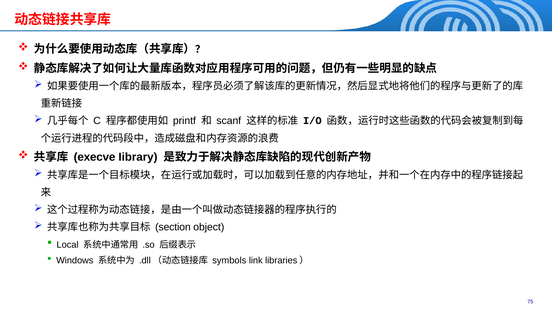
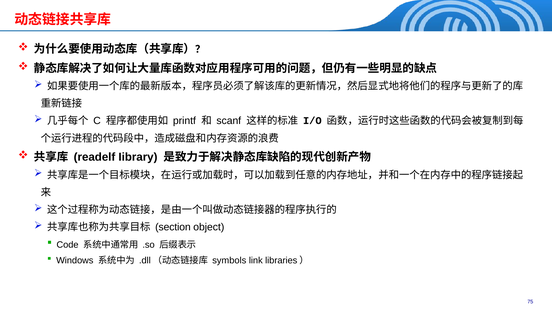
execve: execve -> readelf (94, 157)
Local: Local -> Code (68, 245)
